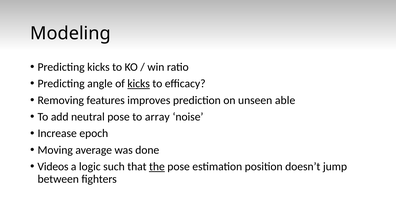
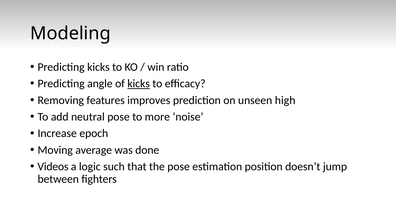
able: able -> high (285, 100)
array: array -> more (157, 117)
the underline: present -> none (157, 166)
